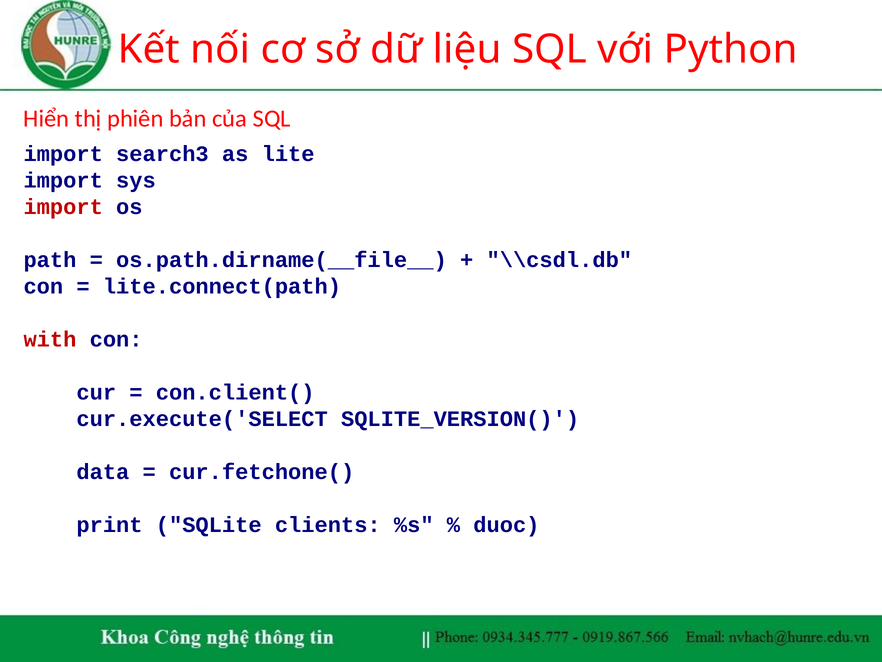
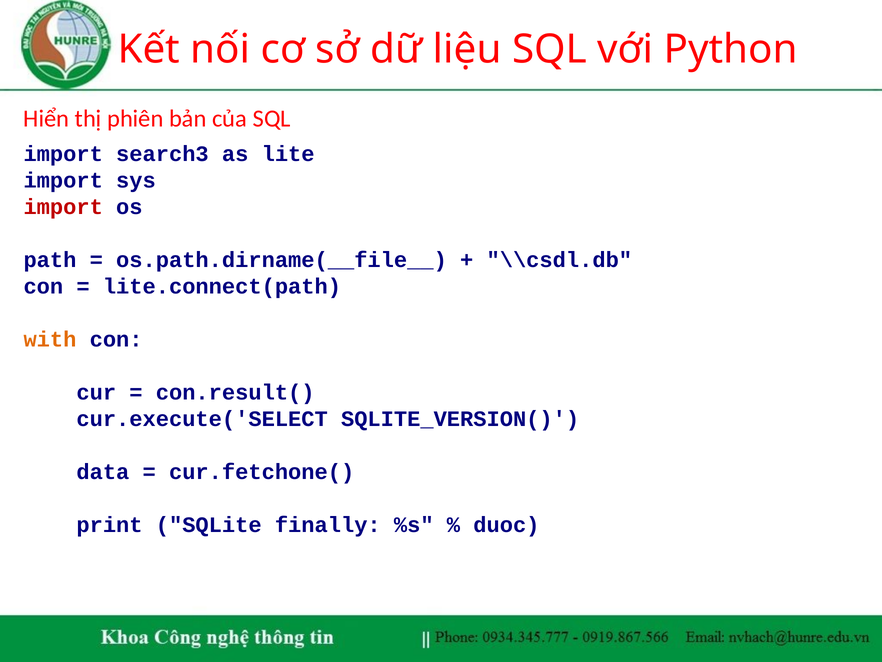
with colour: red -> orange (50, 339)
con.client(: con.client( -> con.result( (235, 392)
clients: clients -> finally (328, 524)
